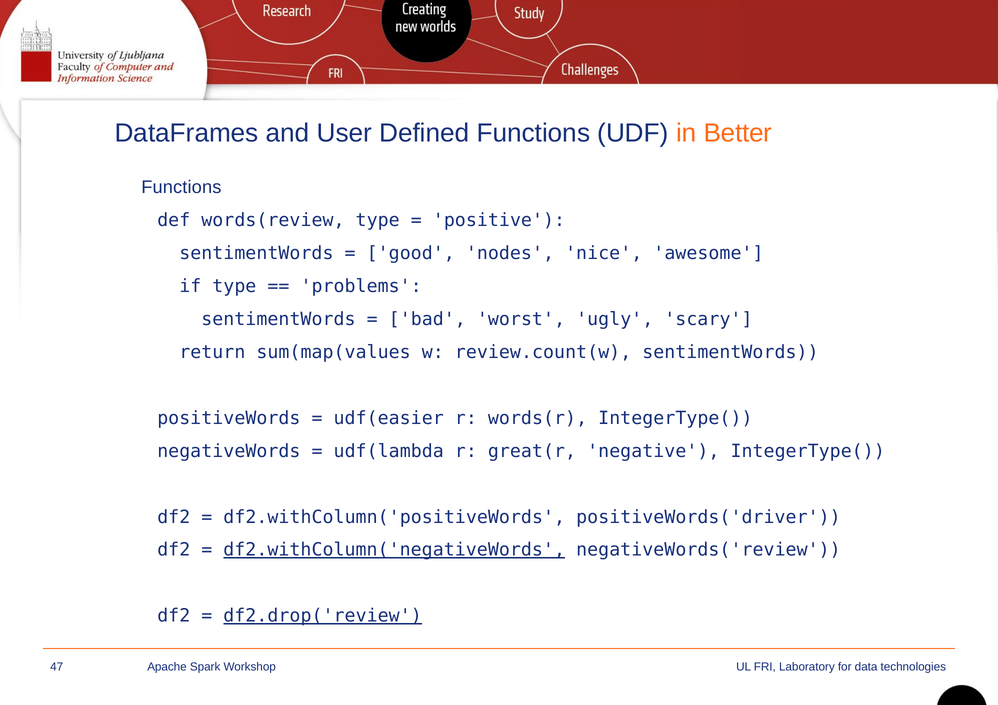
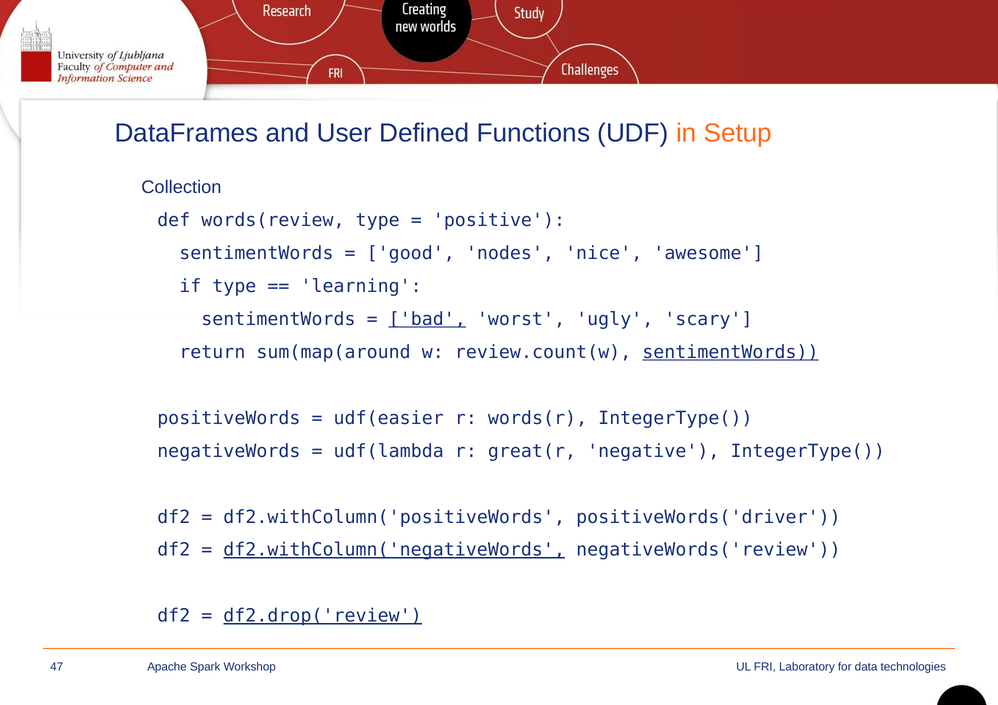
Better: Better -> Setup (738, 133)
Functions: Functions -> Collection (181, 187)
problems: problems -> learning (361, 286)
bad underline: none -> present (427, 319)
sum(map(values: sum(map(values -> sum(map(around (334, 352)
sentimentWords underline: none -> present (730, 352)
